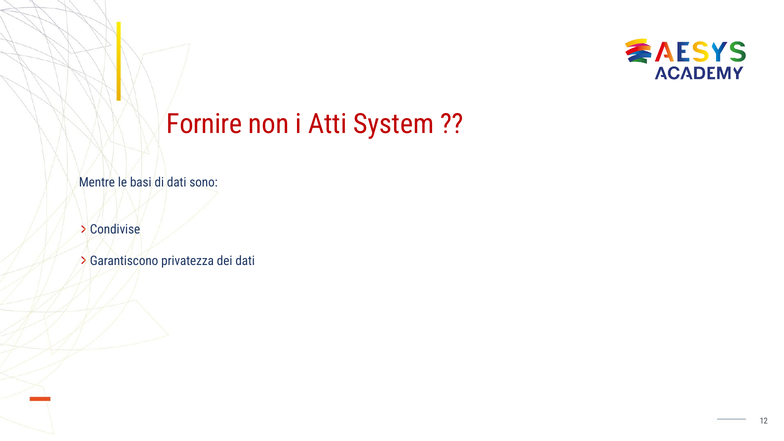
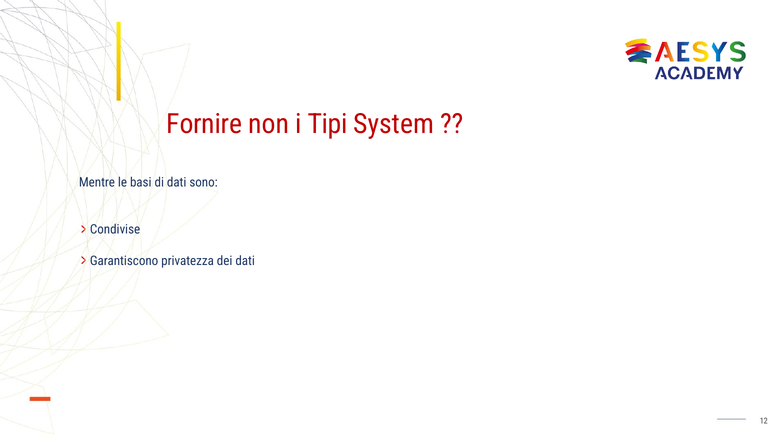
Atti: Atti -> Tipi (328, 124)
